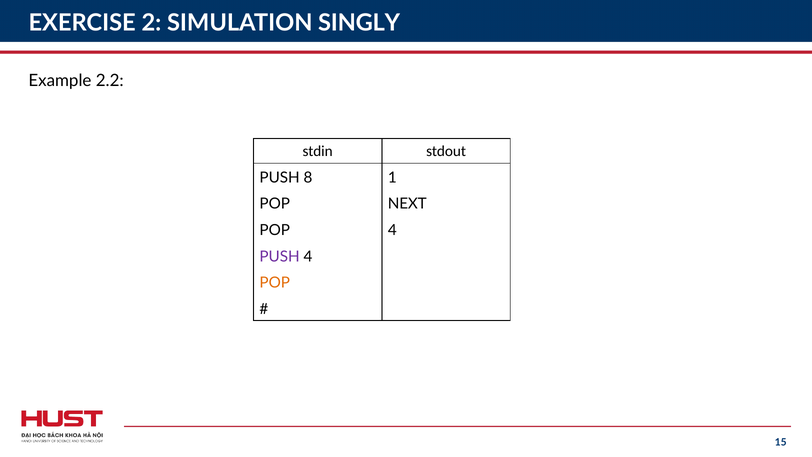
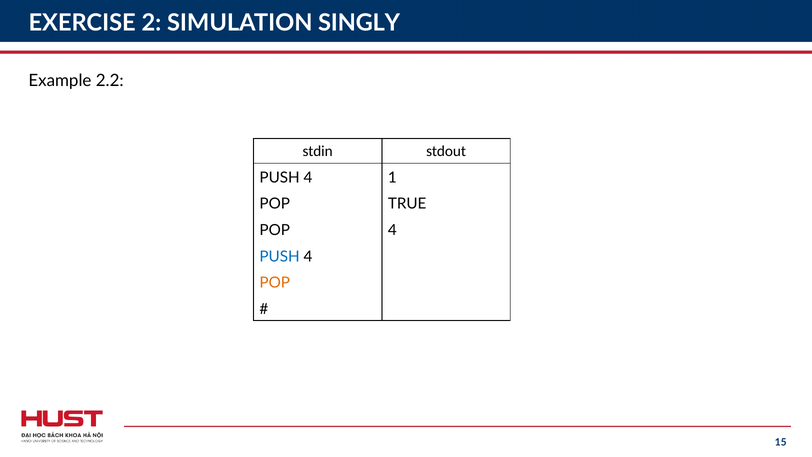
8: 8 -> 4 (308, 177)
NEXT: NEXT -> TRUE (407, 204)
PUSH colour: purple -> blue (280, 256)
